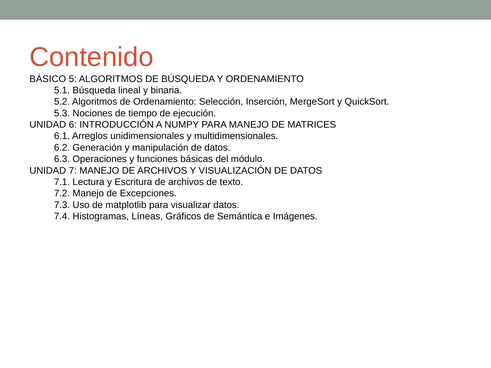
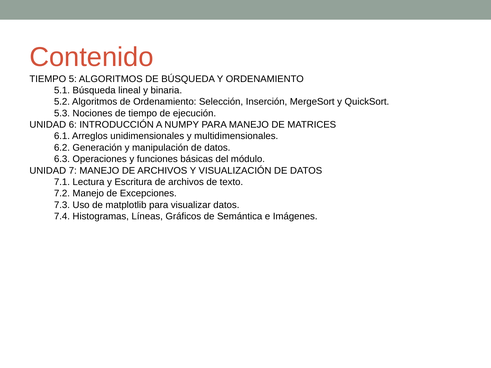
BÁSICO: BÁSICO -> TIEMPO (48, 79)
